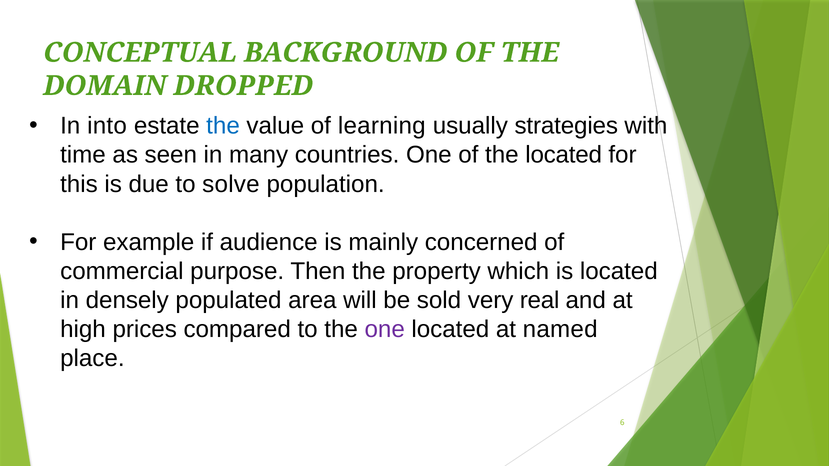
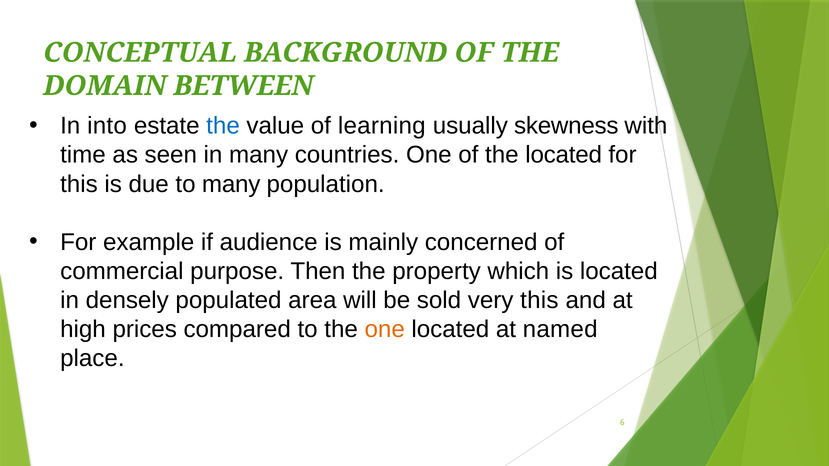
DROPPED: DROPPED -> BETWEEN (243, 86)
strategies: strategies -> skewness (566, 126)
to solve: solve -> many (231, 184)
very real: real -> this (539, 300)
one colour: purple -> orange (385, 329)
